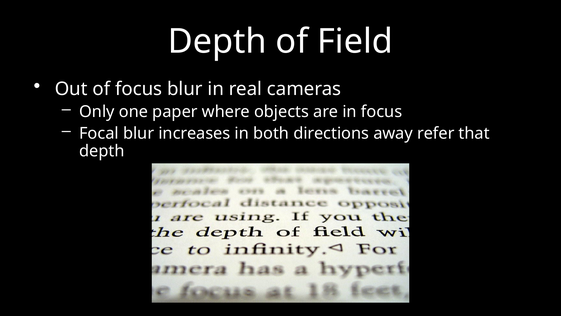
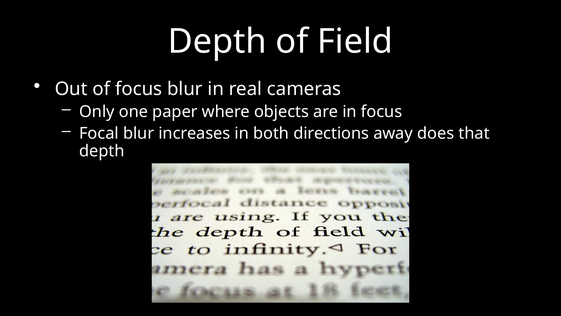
refer: refer -> does (436, 133)
